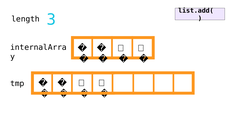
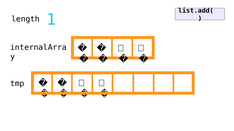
3: 3 -> 1 (51, 20)
